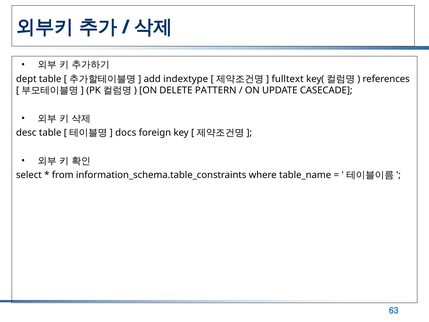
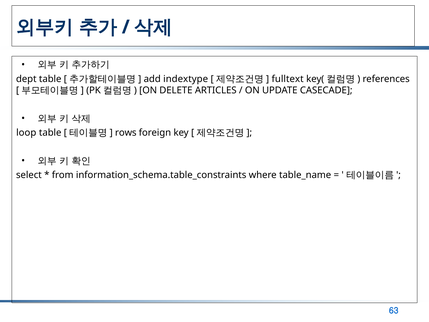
PATTERN: PATTERN -> ARTICLES (216, 90)
desc: desc -> loop (26, 133)
docs: docs -> rows (126, 133)
